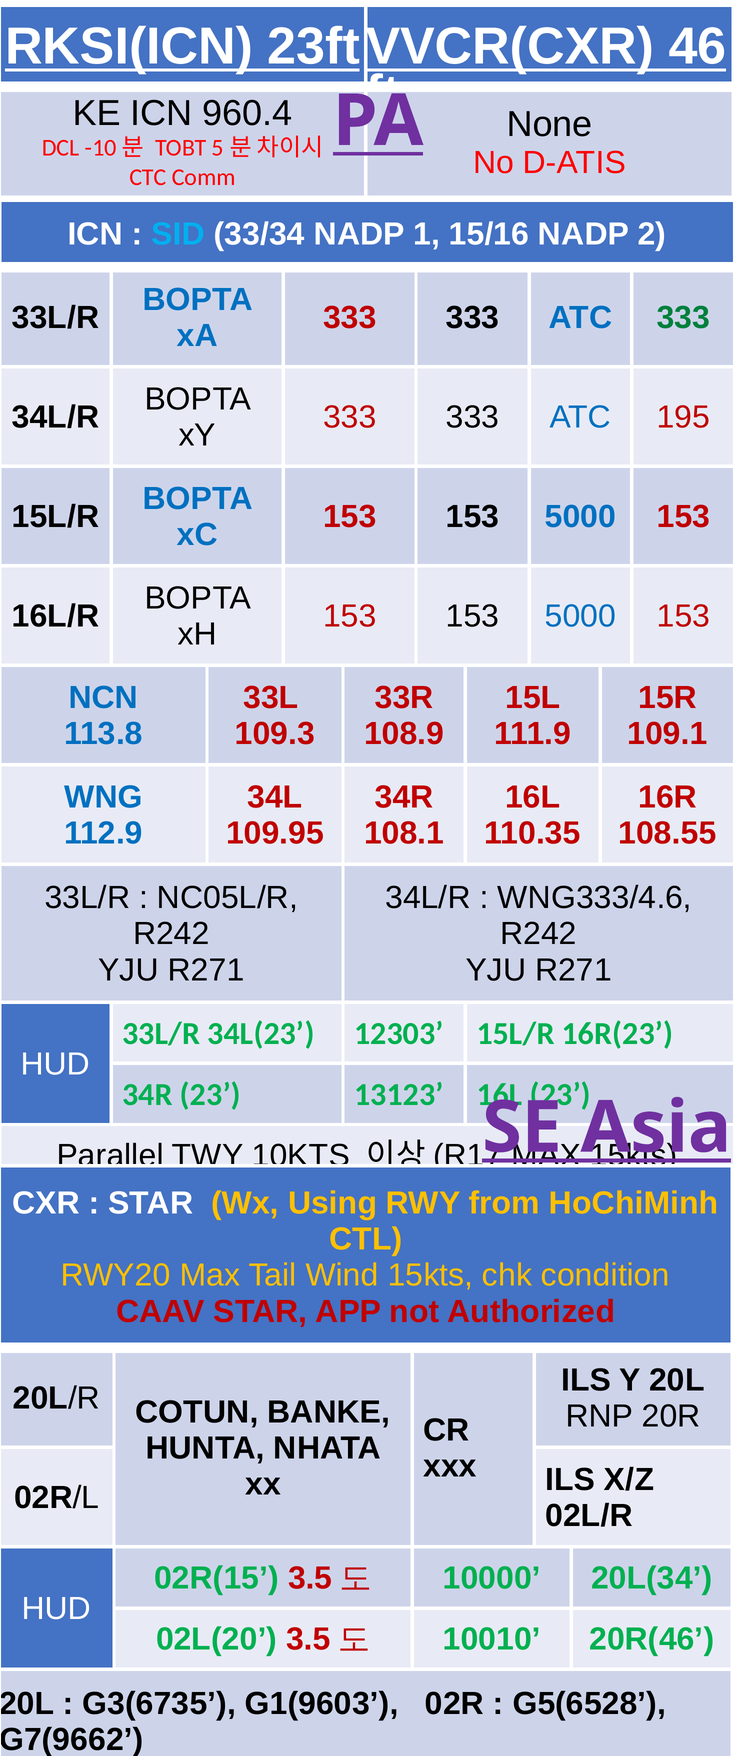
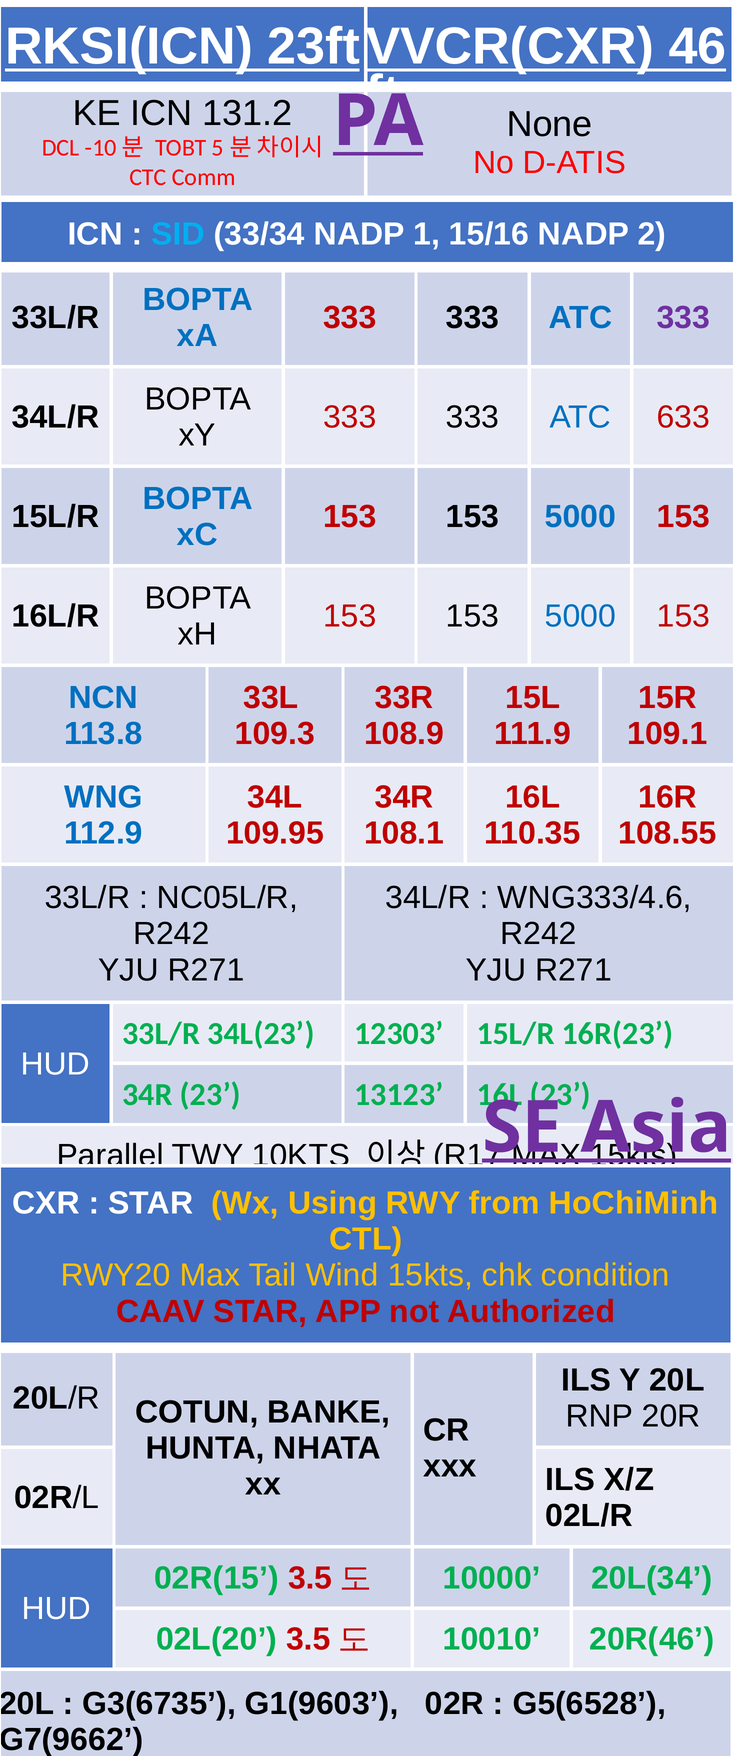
960.4: 960.4 -> 131.2 (247, 113)
333 colour: green -> purple (683, 318)
195: 195 -> 633 (683, 417)
